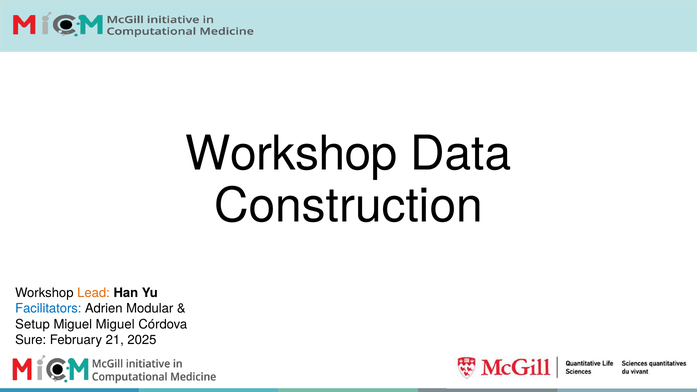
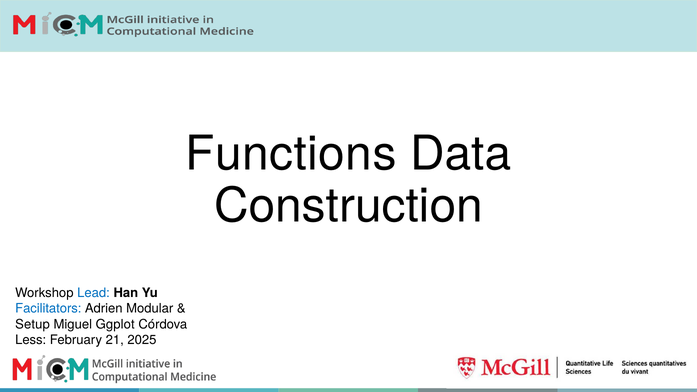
Workshop: Workshop -> Functions (291, 154)
Lead colour: orange -> blue (93, 293)
Miguel Miguel: Miguel -> Ggplot (115, 324)
Sure: Sure -> Less (31, 340)
